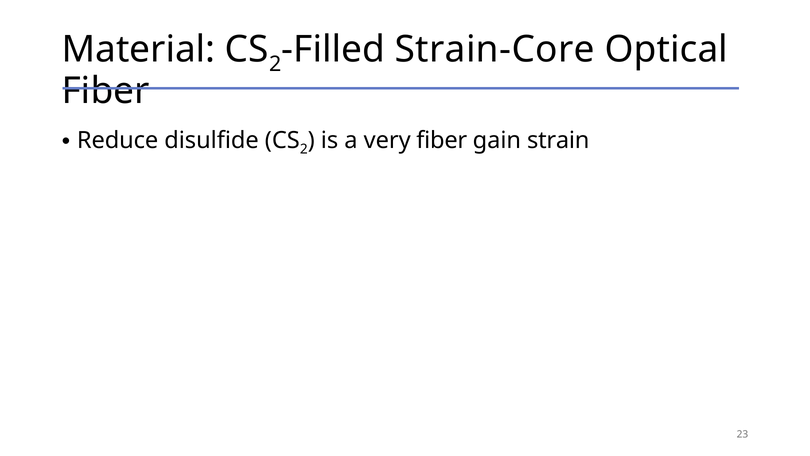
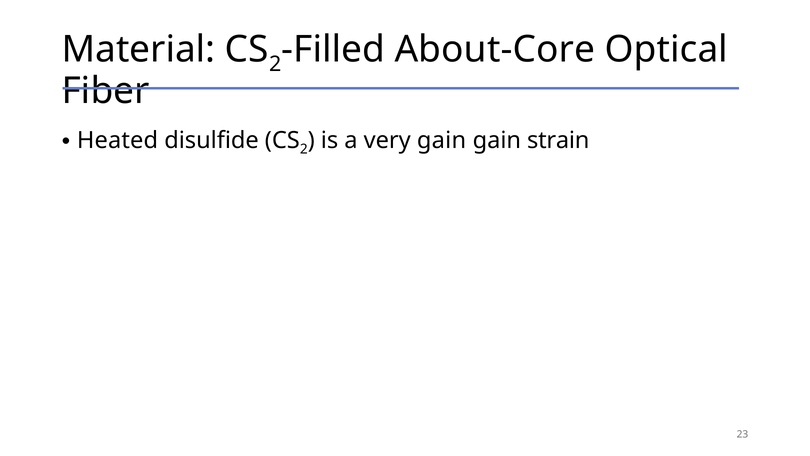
Strain-Core: Strain-Core -> About-Core (495, 50)
Reduce: Reduce -> Heated (117, 140)
very fiber: fiber -> gain (442, 140)
